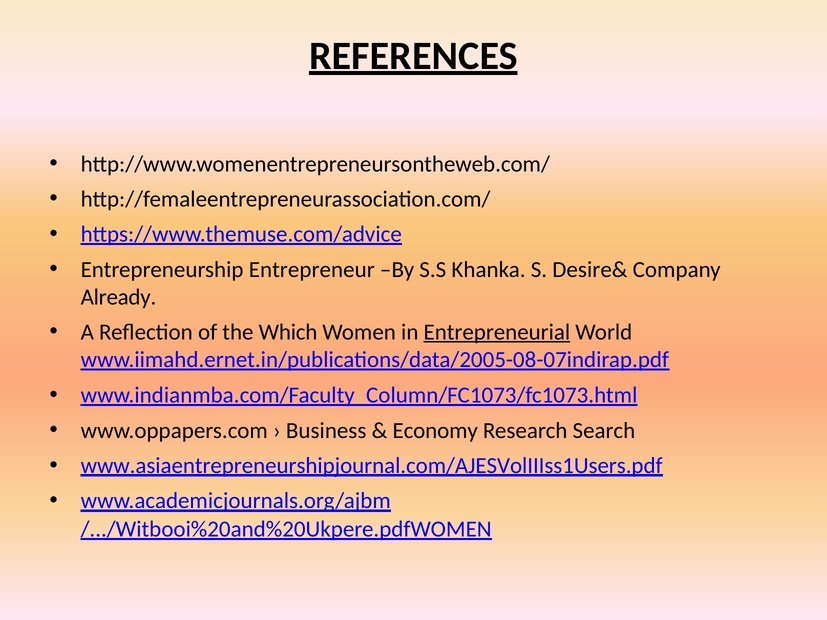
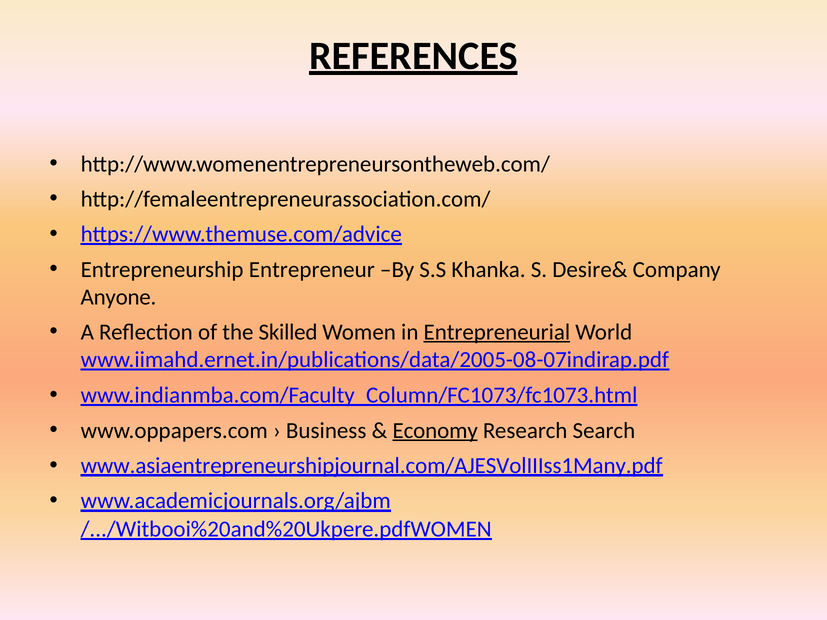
Already: Already -> Anyone (118, 297)
Which: Which -> Skilled (288, 332)
Economy underline: none -> present (435, 431)
www.asiaentrepreneurshipjournal.com/AJESVolIIIss1Users.pdf: www.asiaentrepreneurshipjournal.com/AJESVolIIIss1Users.pdf -> www.asiaentrepreneurshipjournal.com/AJESVolIIIss1Many.pdf (372, 466)
